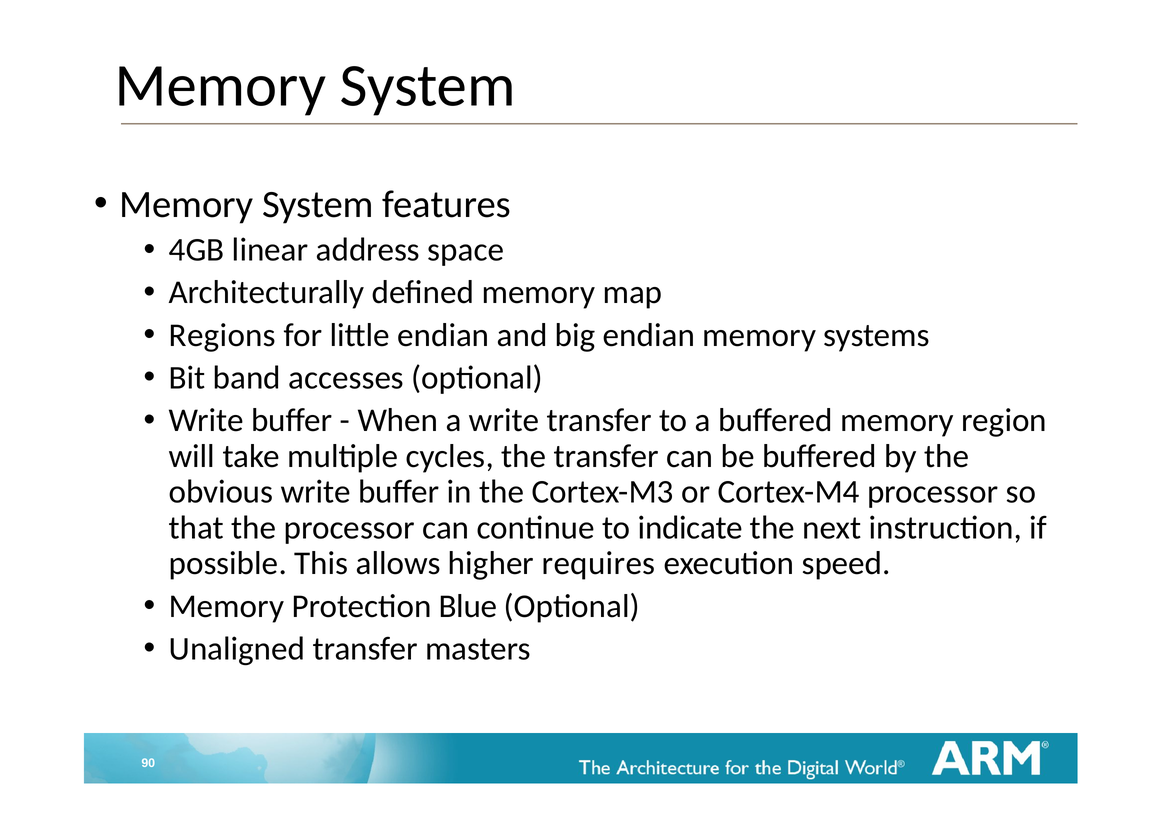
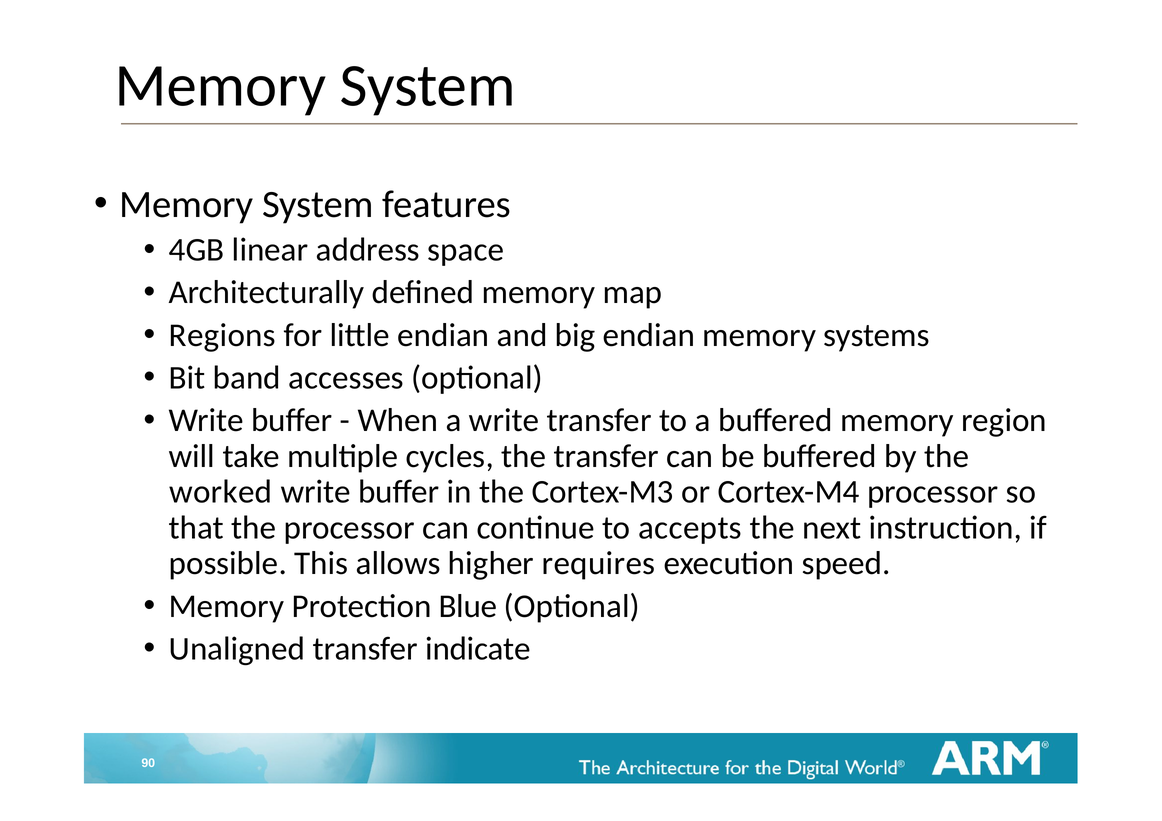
obvious: obvious -> worked (221, 492)
indicate: indicate -> accepts (690, 528)
masters: masters -> indicate (478, 649)
